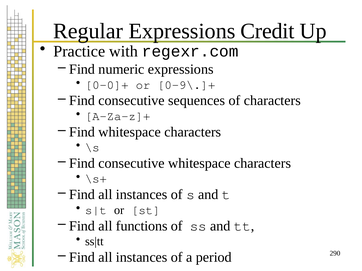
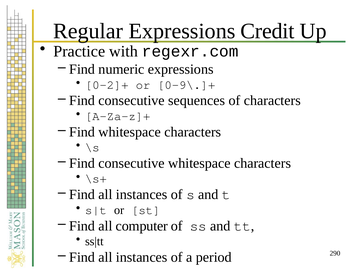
0-0]+: 0-0]+ -> 0-2]+ (107, 85)
functions: functions -> computer (142, 226)
